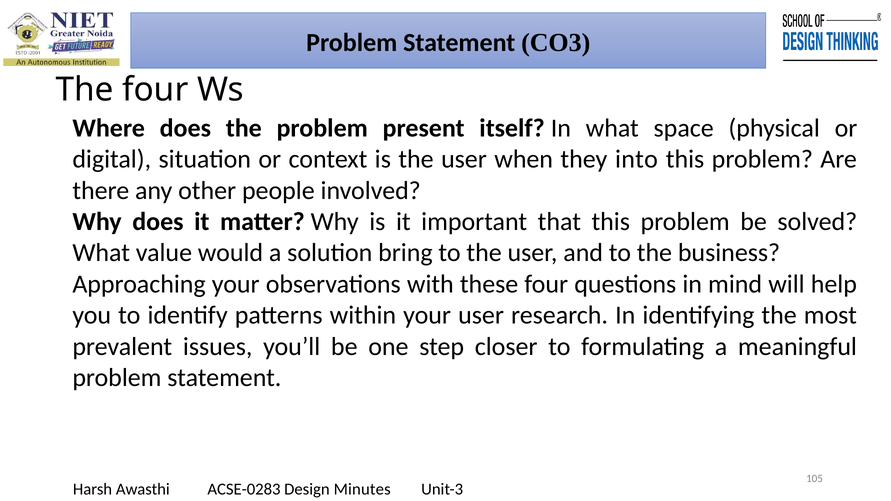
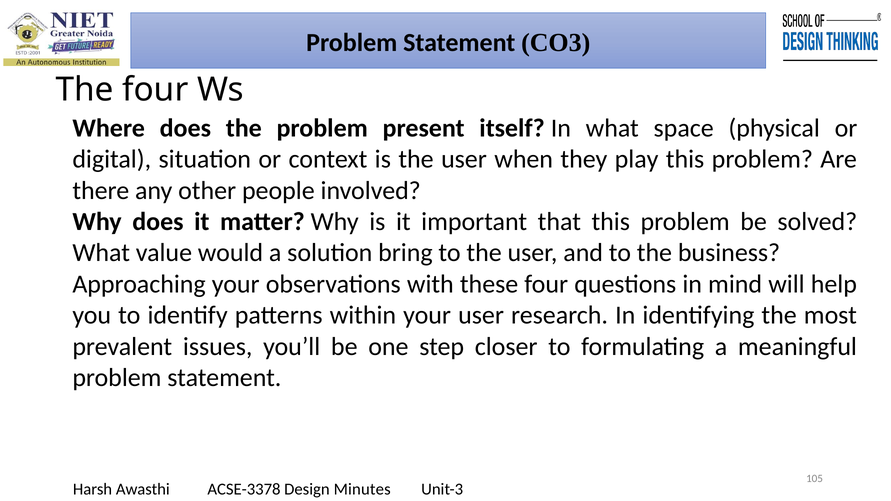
into: into -> play (637, 159)
ACSE-0283: ACSE-0283 -> ACSE-3378 (244, 490)
